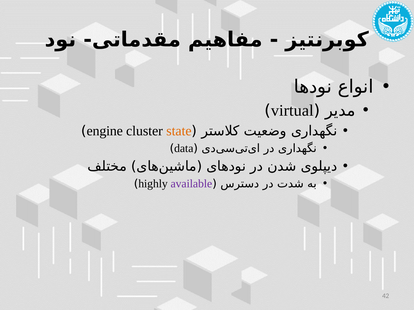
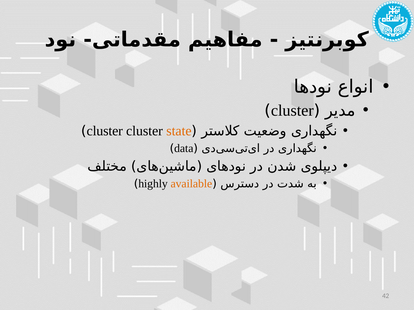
virtual: virtual -> cluster (292, 111)
engine: engine -> cluster (105, 131)
available colour: purple -> orange (191, 184)
